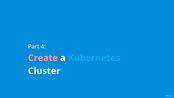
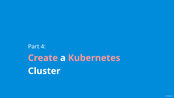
Kubernetes colour: light blue -> pink (94, 58)
